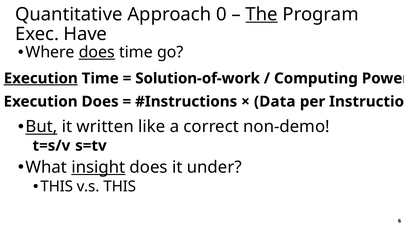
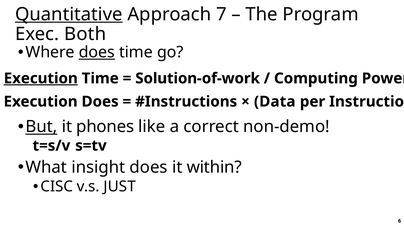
Quantitative underline: none -> present (69, 14)
0: 0 -> 7 (221, 14)
The underline: present -> none (262, 14)
Have: Have -> Both (85, 34)
written: written -> phones (105, 127)
insight underline: present -> none (98, 167)
under: under -> within (214, 167)
THIS: THIS -> CISC (57, 187)
v.s THIS: THIS -> JUST (120, 187)
